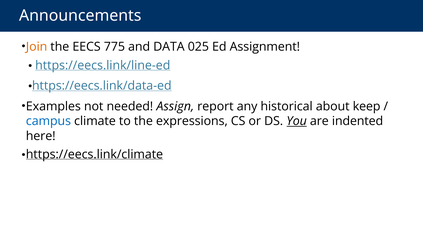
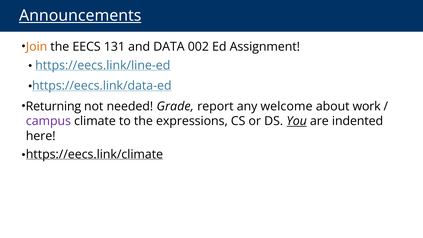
Announcements underline: none -> present (80, 16)
775: 775 -> 131 (114, 47)
025: 025 -> 002 (198, 47)
Examples: Examples -> Returning (53, 106)
Assign: Assign -> Grade (175, 106)
historical: historical -> welcome (287, 106)
keep: keep -> work (367, 106)
campus colour: blue -> purple (48, 121)
